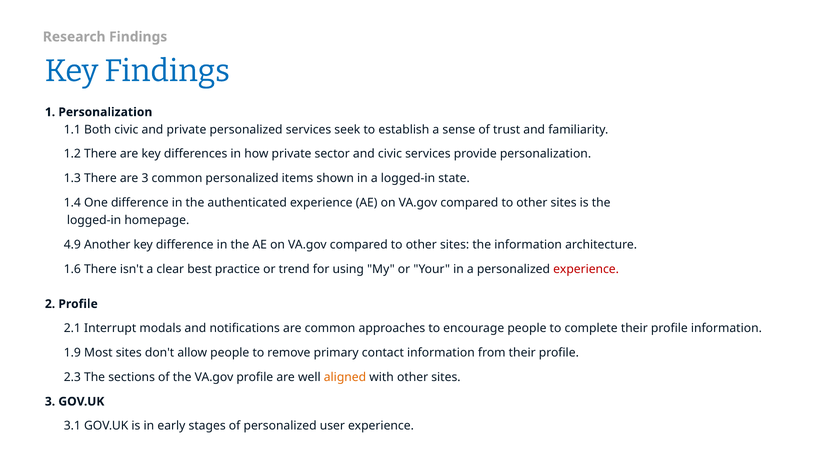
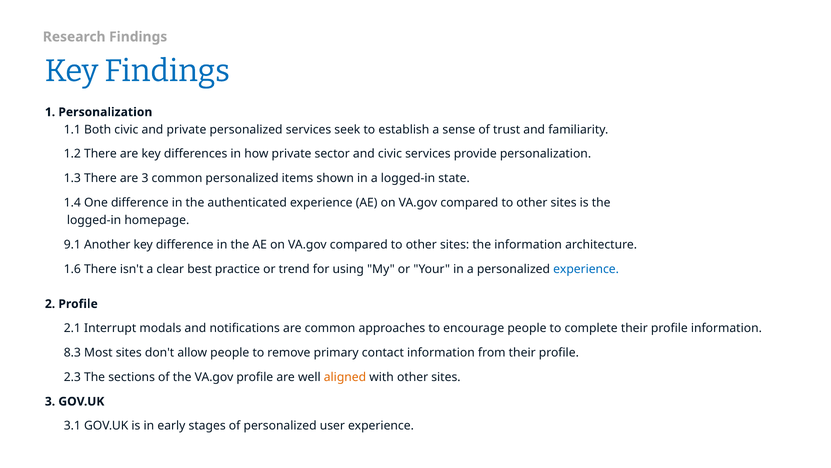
4.9: 4.9 -> 9.1 (72, 244)
experience colour: red -> blue (586, 269)
1.9: 1.9 -> 8.3 (72, 352)
